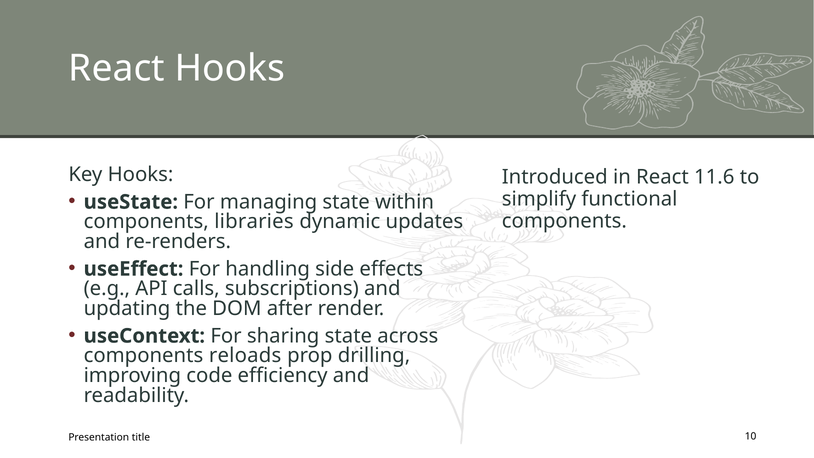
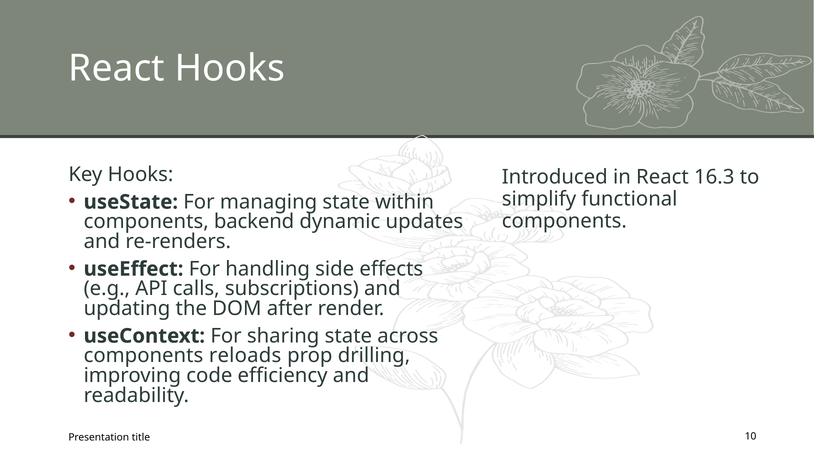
11.6: 11.6 -> 16.3 (714, 177)
libraries: libraries -> backend (254, 222)
